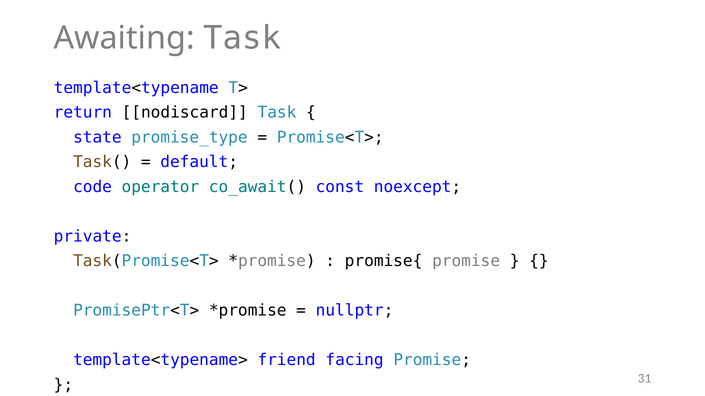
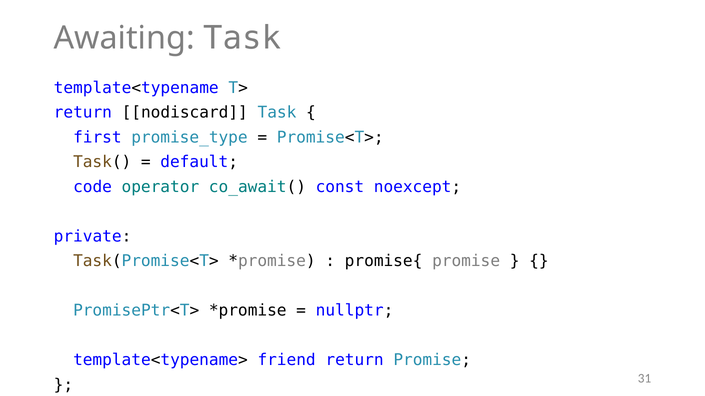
state: state -> first (97, 137)
friend facing: facing -> return (355, 361)
